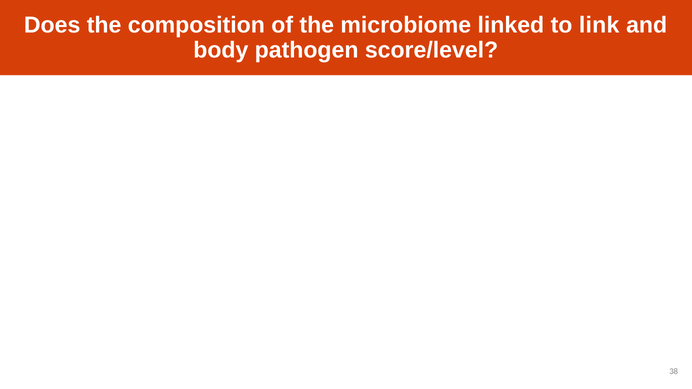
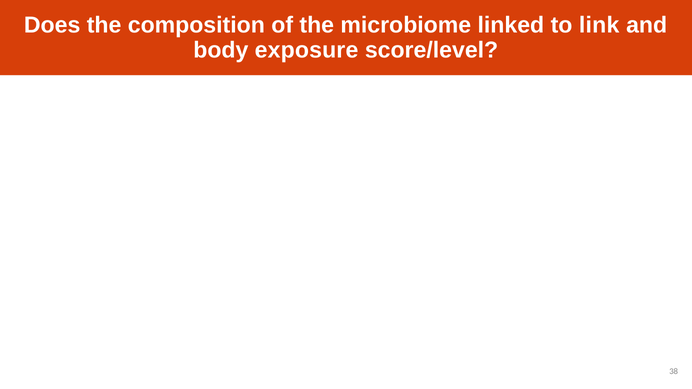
pathogen: pathogen -> exposure (307, 50)
